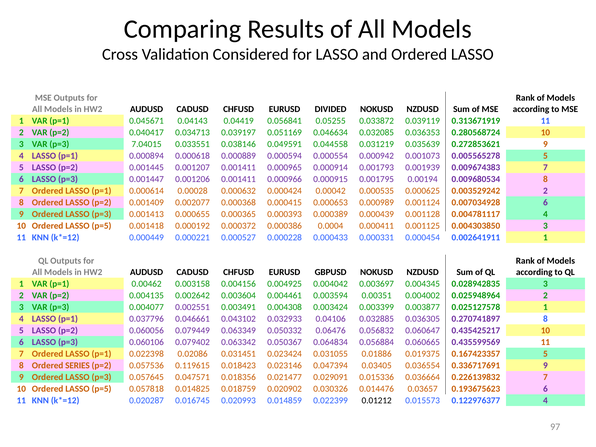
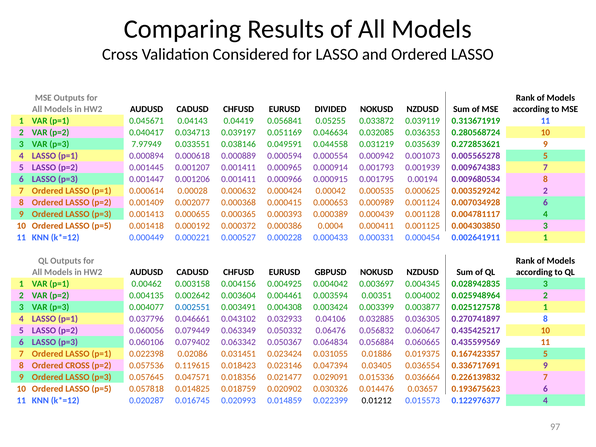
7.04015: 7.04015 -> 7.97949 (147, 144)
0.002551 colour: purple -> blue (193, 307)
Ordered SERIES: SERIES -> CROSS (78, 365)
